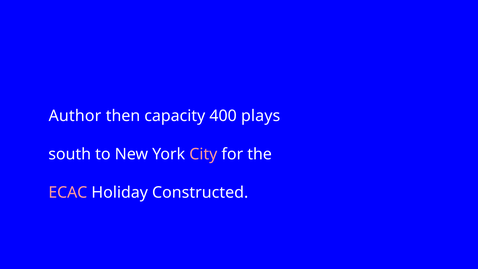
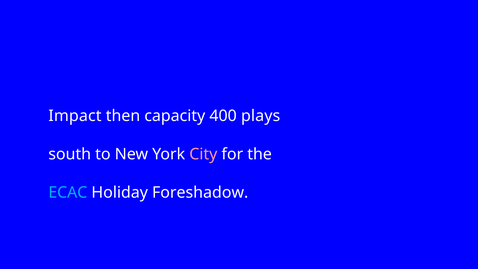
Author: Author -> Impact (75, 116)
ECAC colour: pink -> light blue (68, 192)
Constructed: Constructed -> Foreshadow (200, 192)
